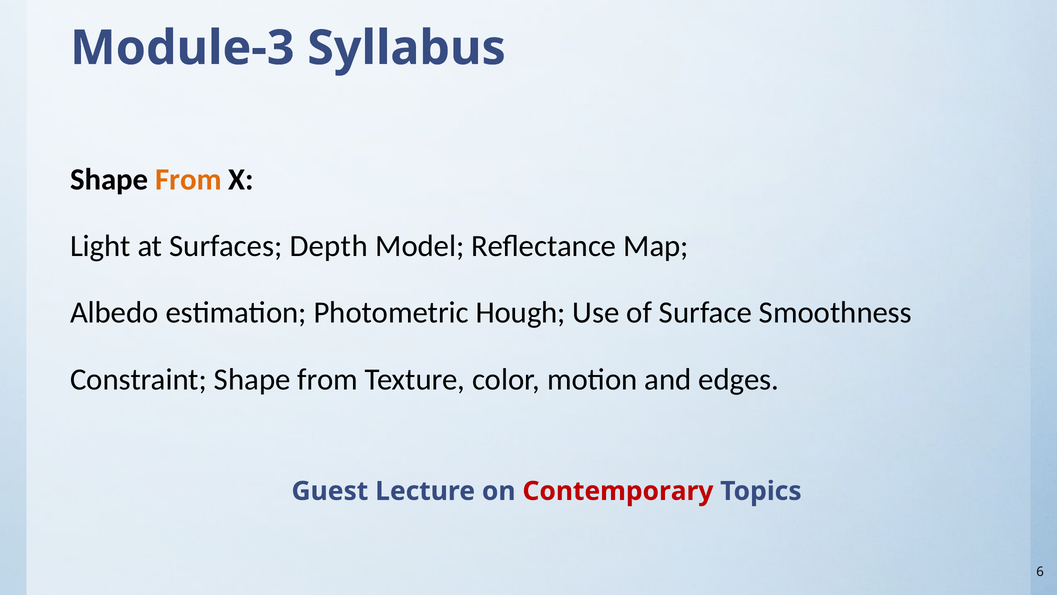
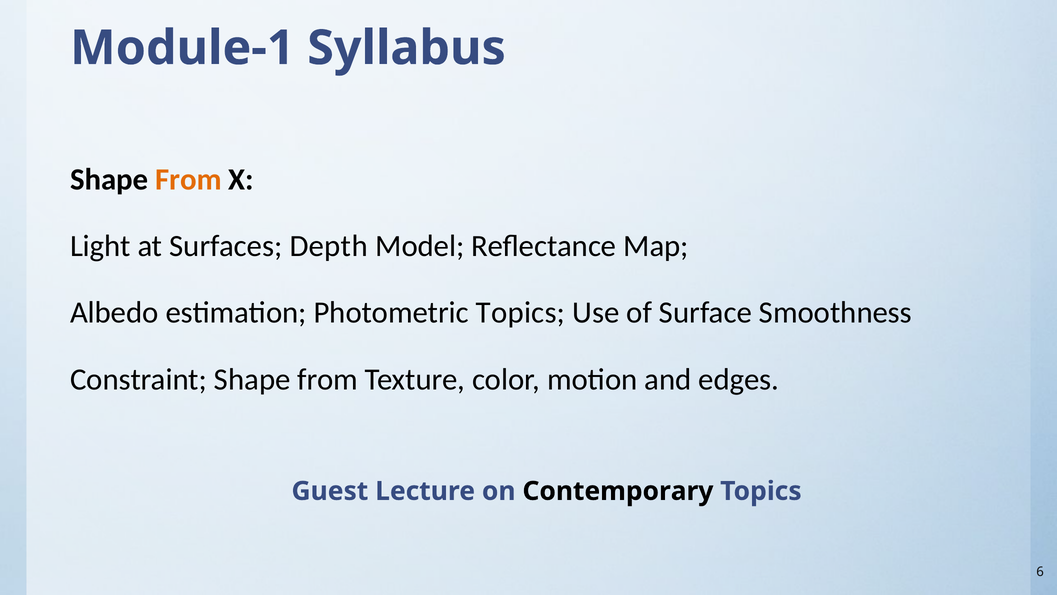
Module-3: Module-3 -> Module-1 (182, 48)
Photometric Hough: Hough -> Topics (521, 313)
Contemporary colour: red -> black (618, 491)
